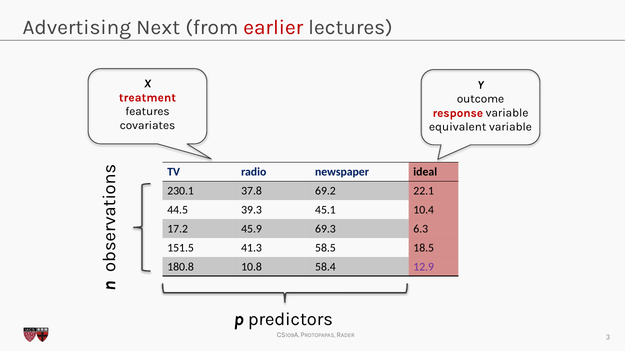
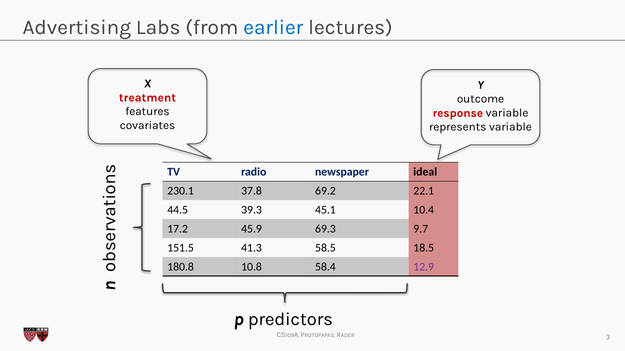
Next: Next -> Labs (158, 27)
earlier colour: red -> blue (273, 27)
equivalent: equivalent -> represents (458, 127)
6.3: 6.3 -> 9.7 (421, 229)
